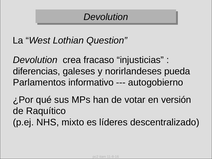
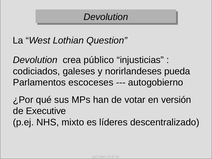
fracaso: fracaso -> público (99, 60)
diferencias: diferencias -> codiciados (36, 71)
informativo: informativo -> escoceses (91, 83)
Raquítico: Raquítico -> Executive (46, 111)
